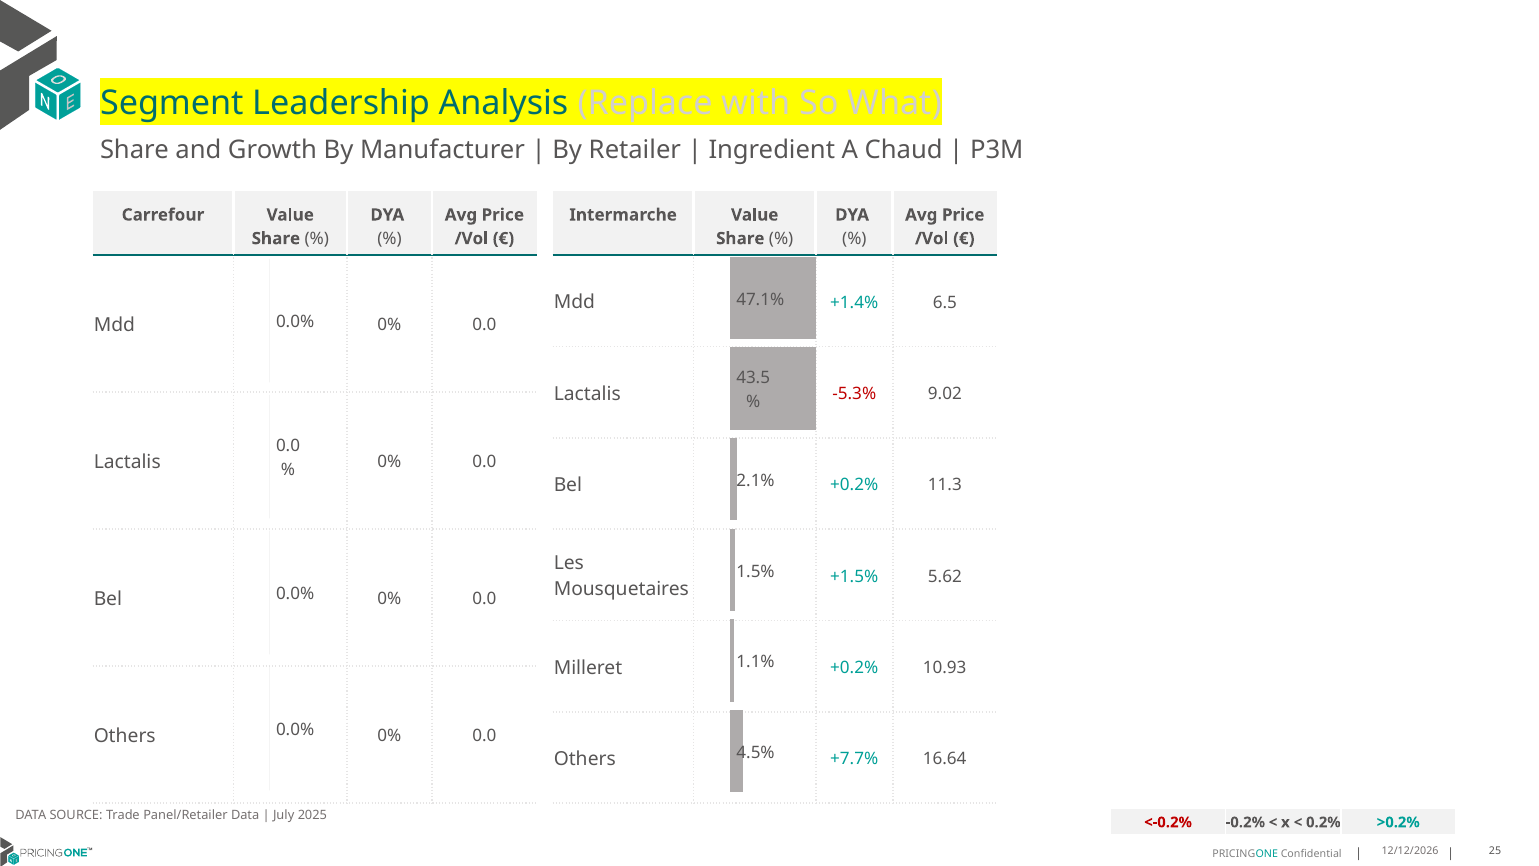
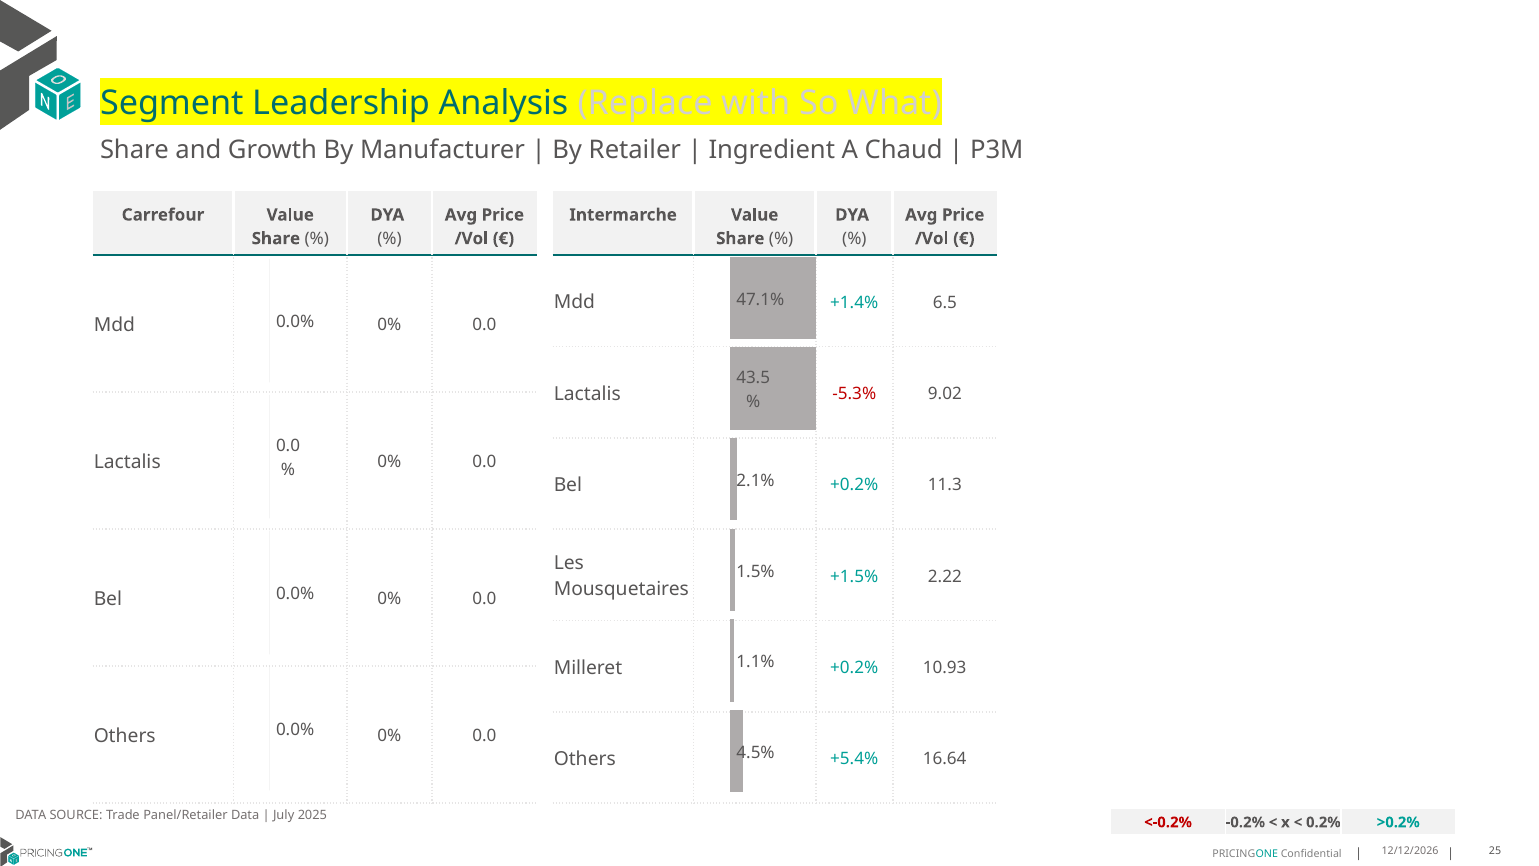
5.62: 5.62 -> 2.22 (945, 576)
+7.7%: +7.7% -> +5.4% (854, 759)
